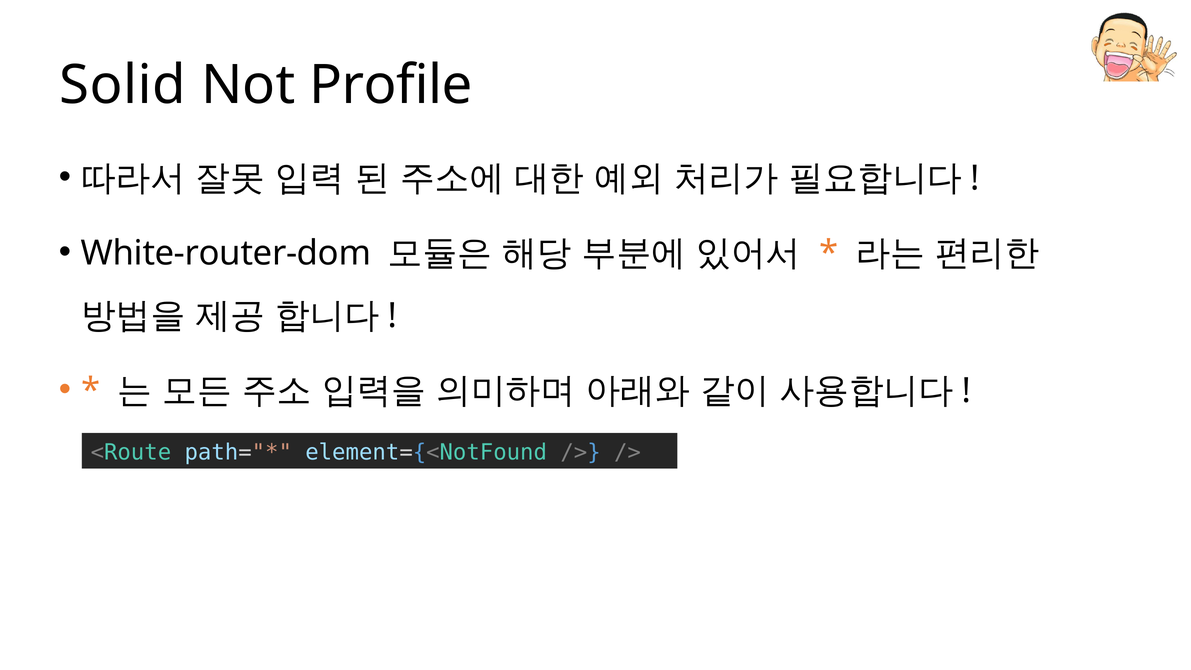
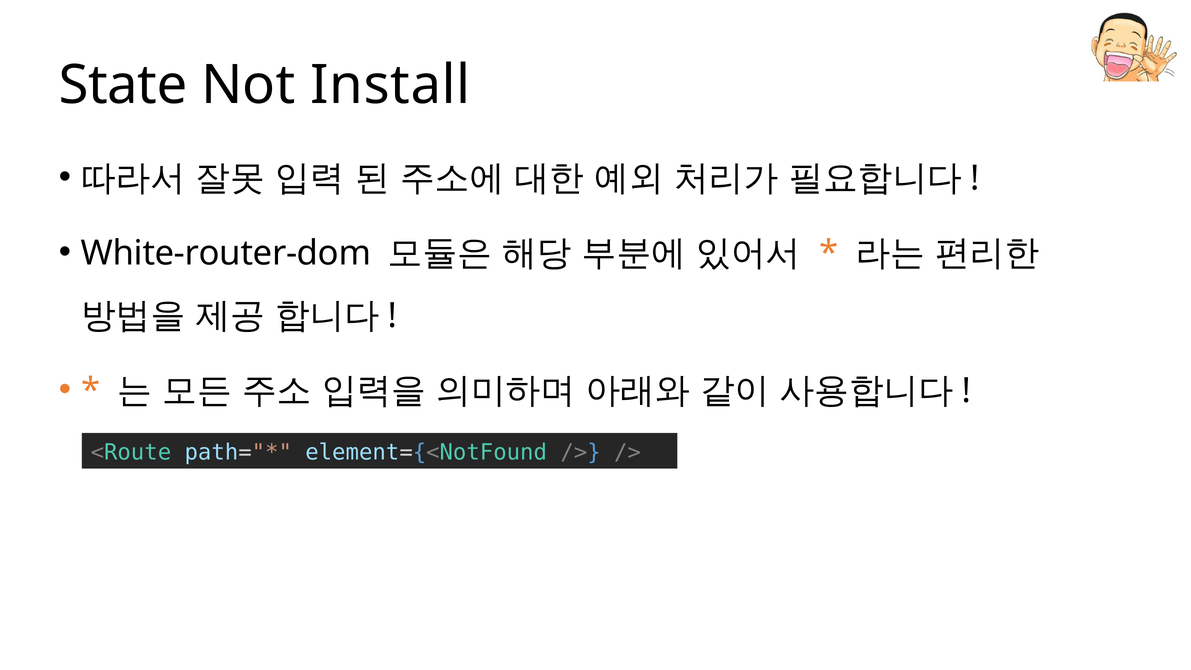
Solid: Solid -> State (123, 85)
Profile: Profile -> Install (390, 85)
